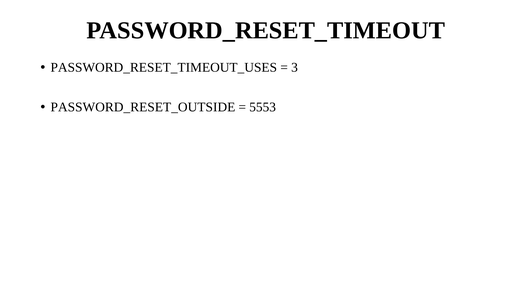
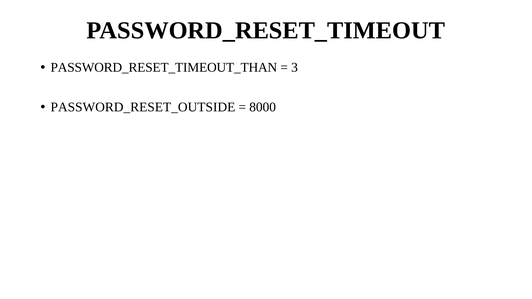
PASSWORD_RESET_TIMEOUT_USES: PASSWORD_RESET_TIMEOUT_USES -> PASSWORD_RESET_TIMEOUT_THAN (164, 68)
5553: 5553 -> 8000 (263, 107)
